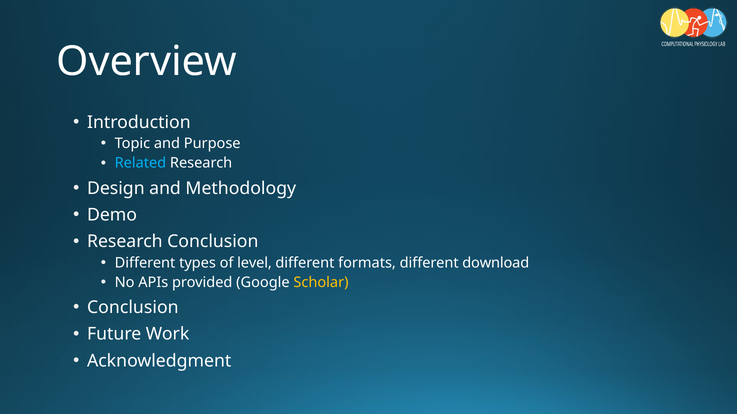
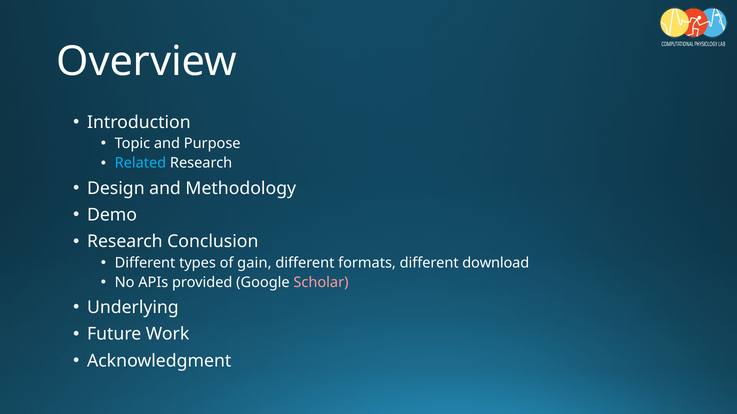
level: level -> gain (254, 263)
Scholar colour: yellow -> pink (321, 283)
Conclusion: Conclusion -> Underlying (133, 308)
